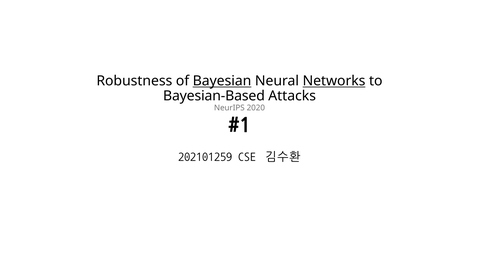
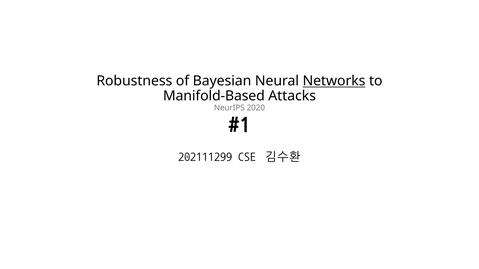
Bayesian underline: present -> none (222, 81)
Bayesian-Based: Bayesian-Based -> Manifold-Based (214, 96)
202101259: 202101259 -> 202111299 (205, 157)
